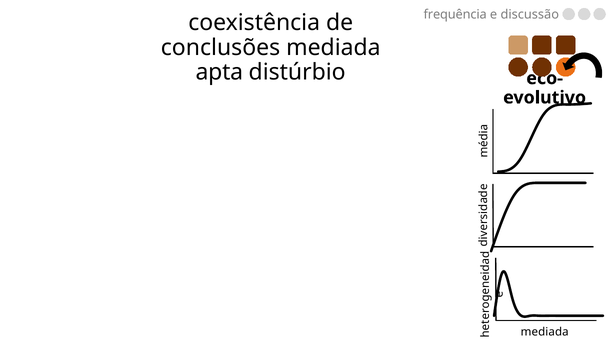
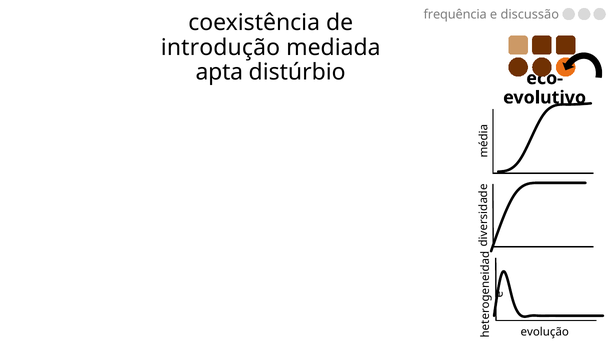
conclusões: conclusões -> introdução (220, 47)
mediada: mediada -> evolução (545, 332)
